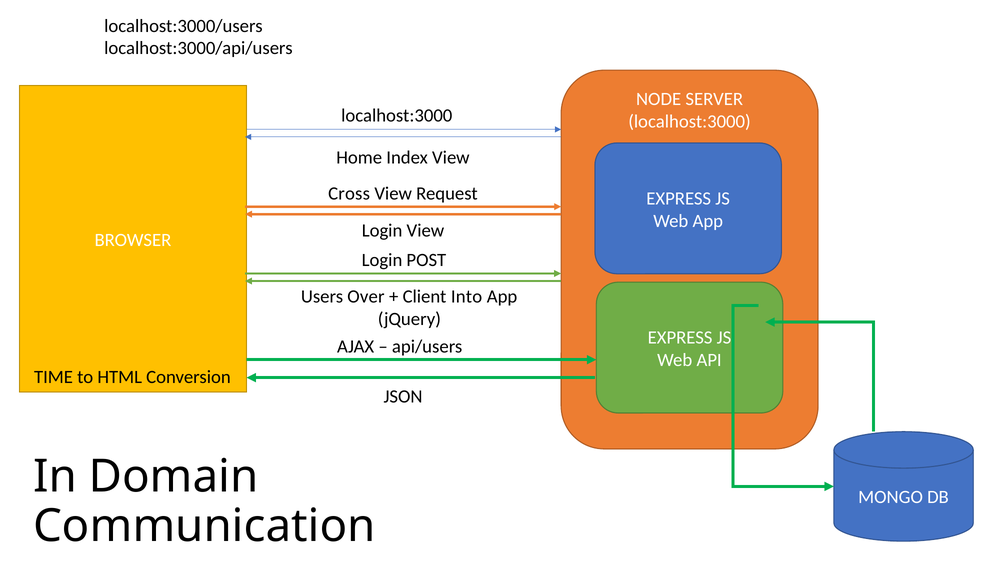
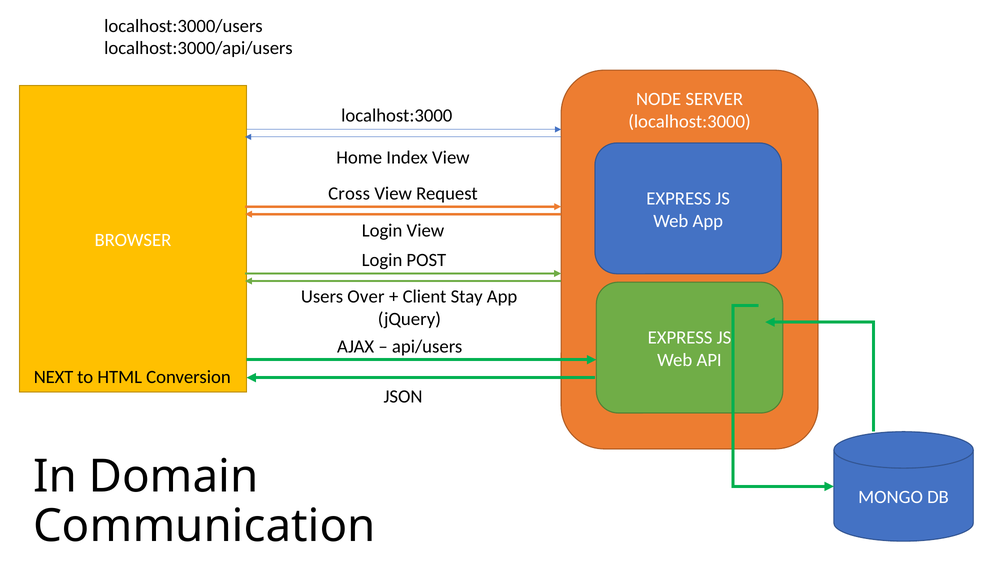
Into: Into -> Stay (467, 296)
TIME: TIME -> NEXT (54, 377)
